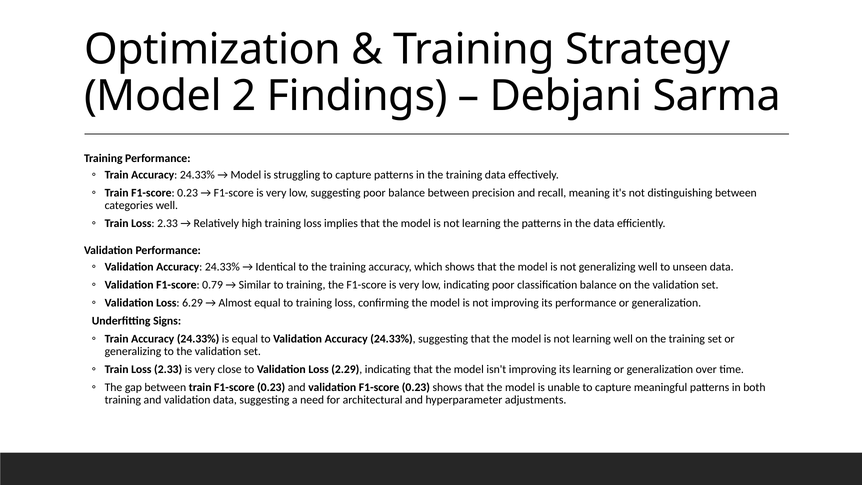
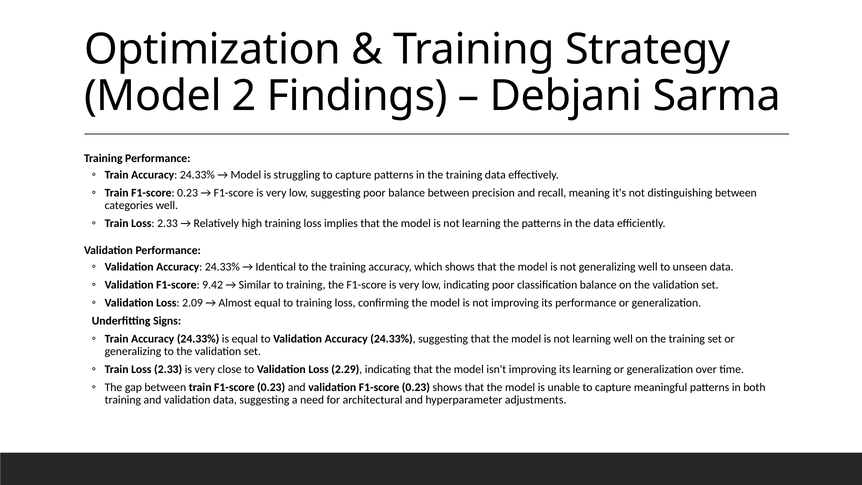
0.79: 0.79 -> 9.42 (213, 285)
6.29: 6.29 -> 2.09 (193, 303)
